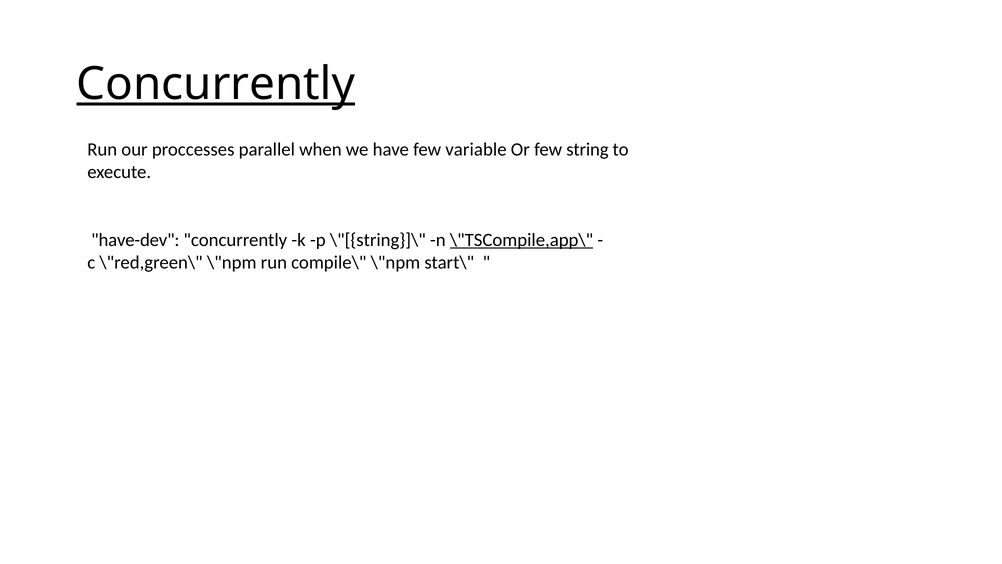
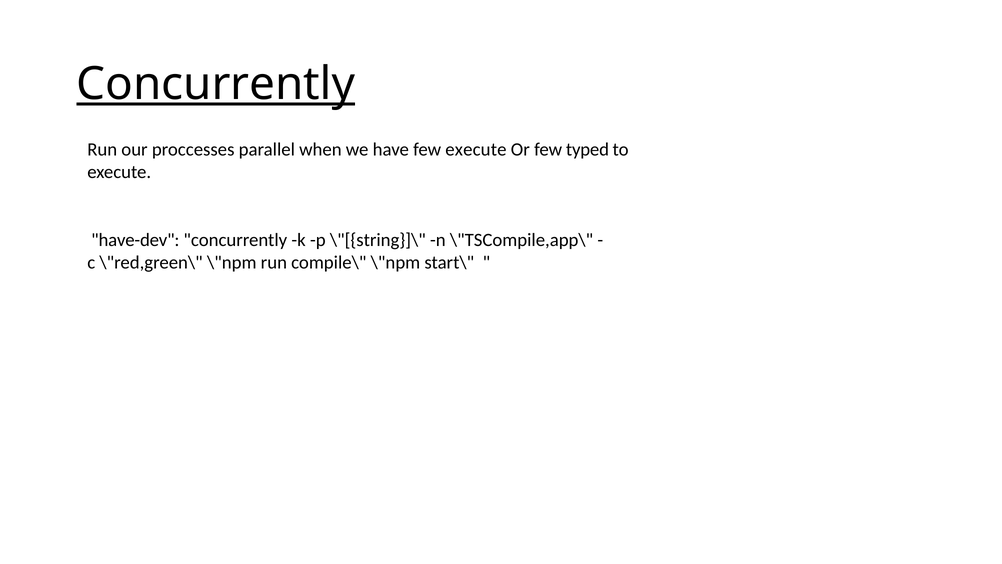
few variable: variable -> execute (476, 150)
string: string -> typed (587, 150)
\"TSCompile,app\ underline: present -> none (522, 240)
